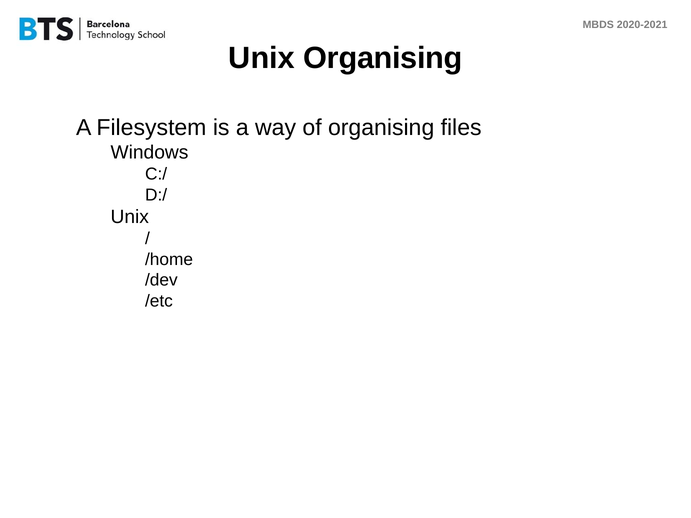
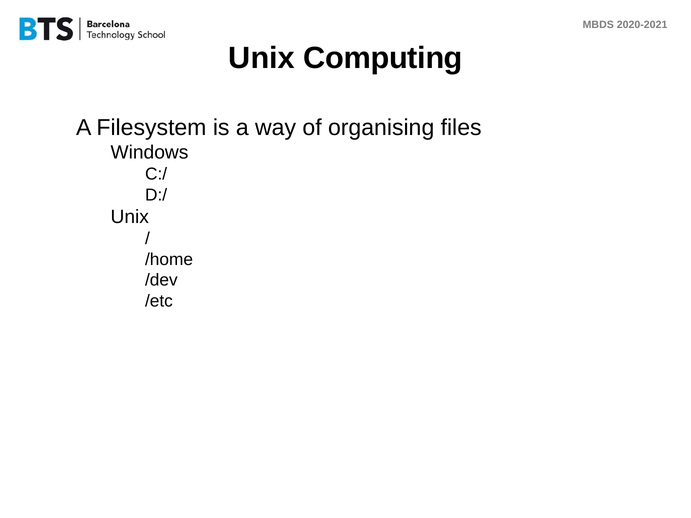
Unix Organising: Organising -> Computing (383, 58)
